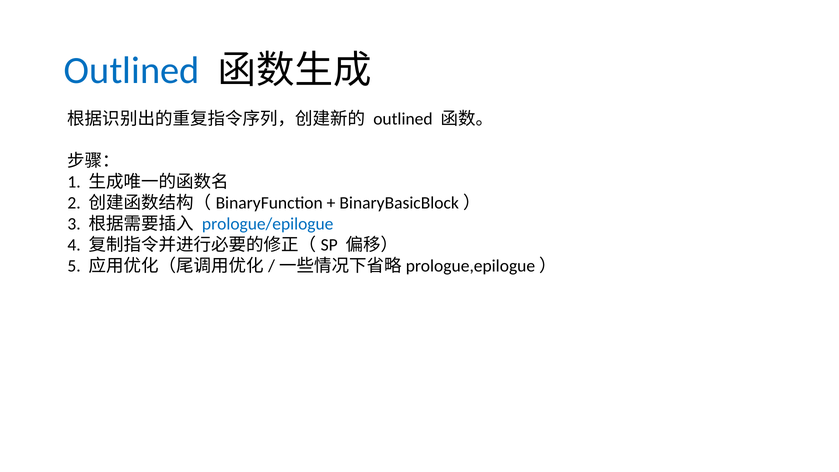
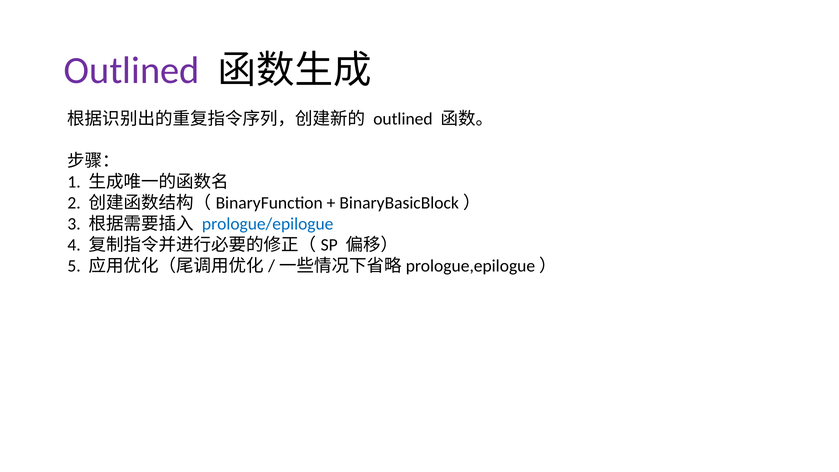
Outlined colour: blue -> purple (132, 70)
